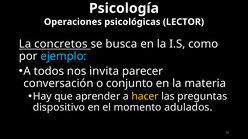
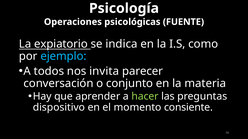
LECTOR: LECTOR -> FUENTE (183, 22)
concretos: concretos -> expiatorio (61, 44)
busca: busca -> indica (121, 44)
hacer colour: yellow -> light green (145, 97)
adulados: adulados -> consiente (188, 108)
